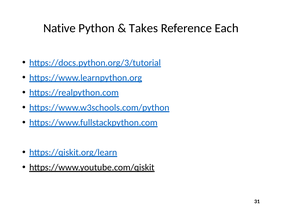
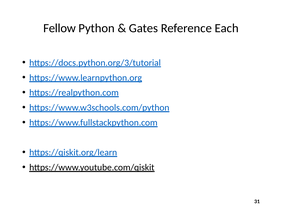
Native: Native -> Fellow (60, 28)
Takes: Takes -> Gates (143, 28)
